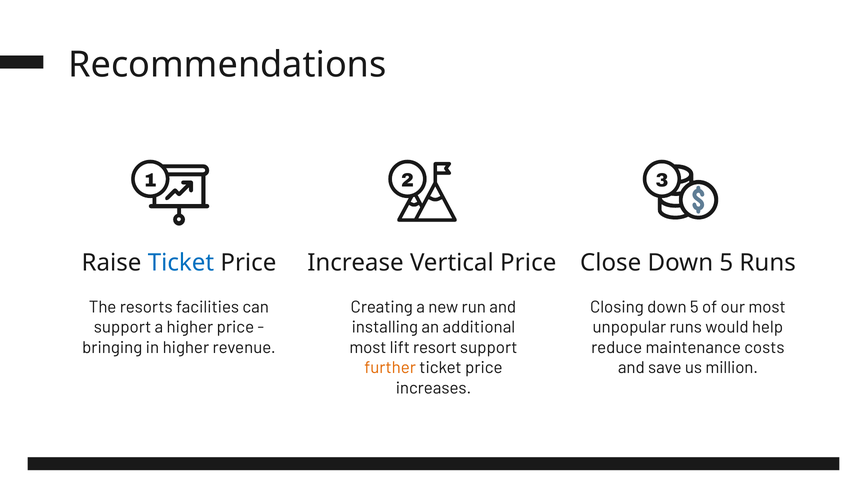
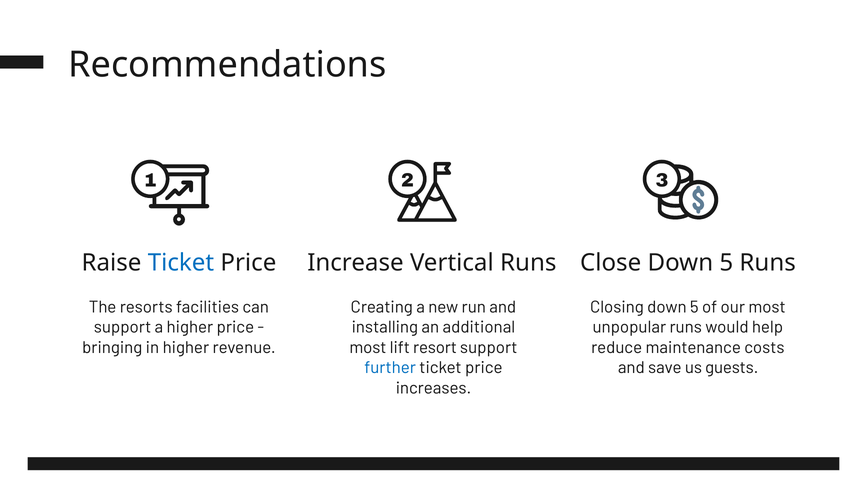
Vertical Price: Price -> Runs (528, 263)
further colour: orange -> blue (390, 368)
million: million -> guests (732, 368)
